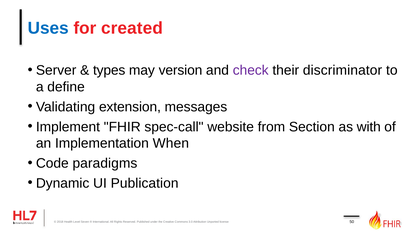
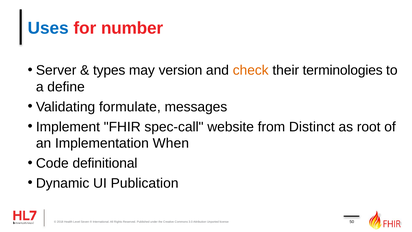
created: created -> number (132, 28)
check colour: purple -> orange (251, 70)
discriminator: discriminator -> terminologies (343, 70)
extension: extension -> formulate (130, 107)
Section: Section -> Distinct (312, 127)
with: with -> root (369, 127)
paradigms: paradigms -> definitional (105, 163)
